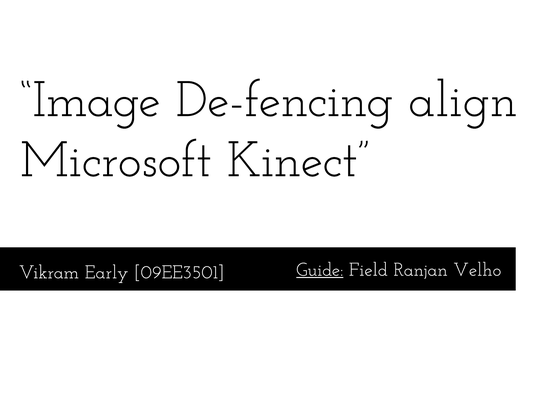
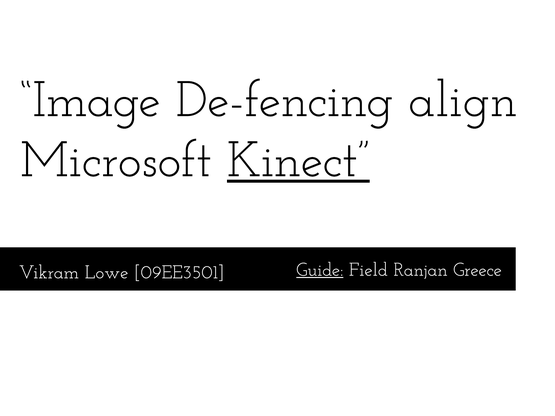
Kinect underline: none -> present (298, 160)
Early: Early -> Lowe (107, 272)
Velho: Velho -> Greece (477, 270)
